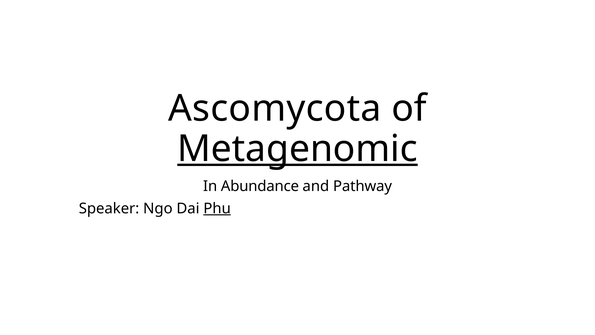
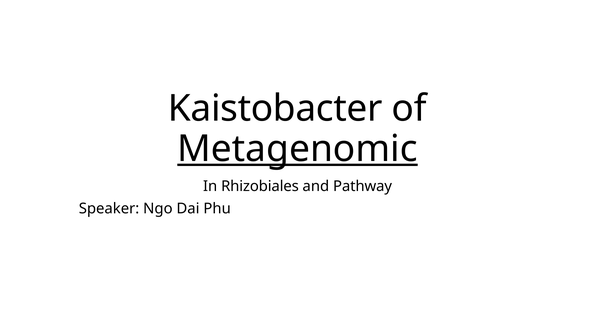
Ascomycota: Ascomycota -> Kaistobacter (275, 109)
Abundance: Abundance -> Rhizobiales (260, 186)
Phu underline: present -> none (217, 208)
